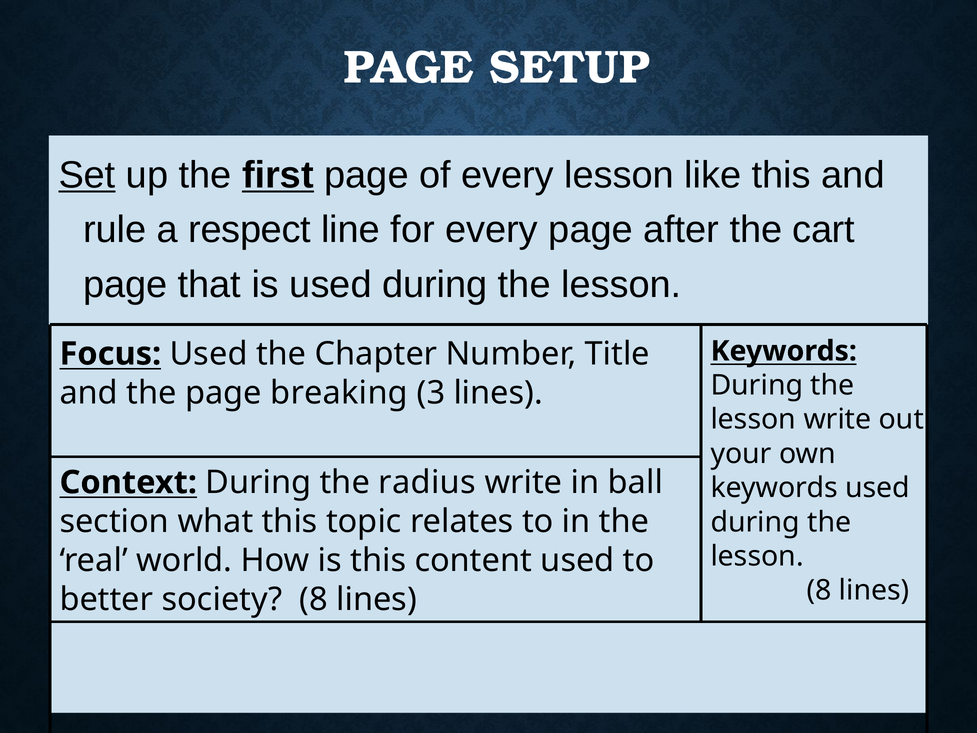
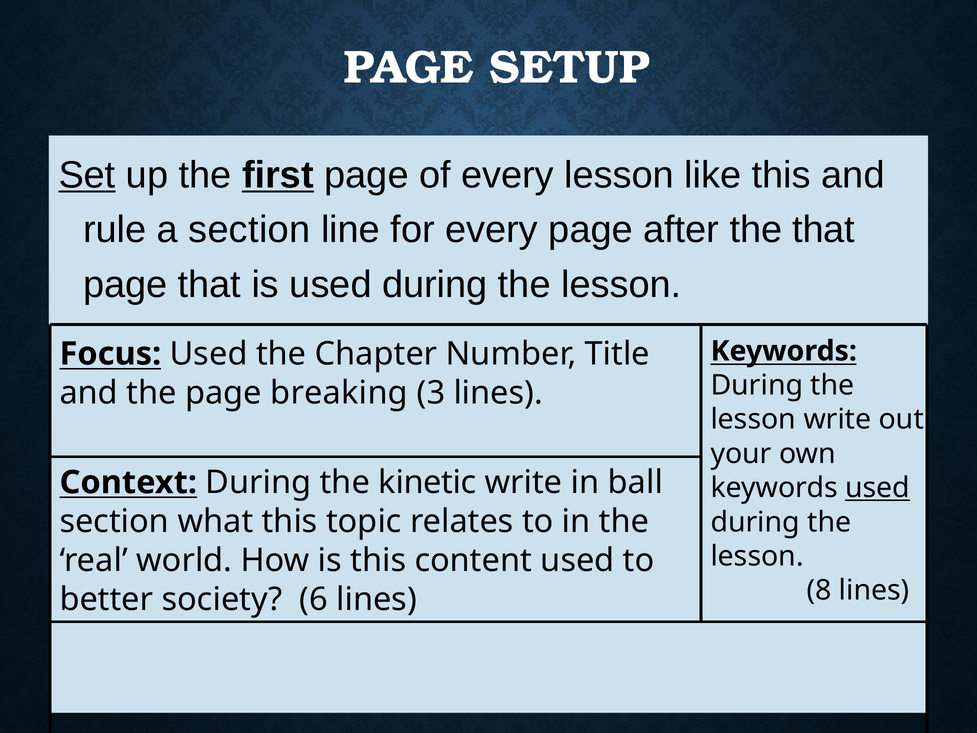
a respect: respect -> section (249, 230)
the cart: cart -> that (823, 230)
radius: radius -> kinetic (428, 482)
used underline: none -> present (878, 488)
society 8: 8 -> 6 (314, 600)
